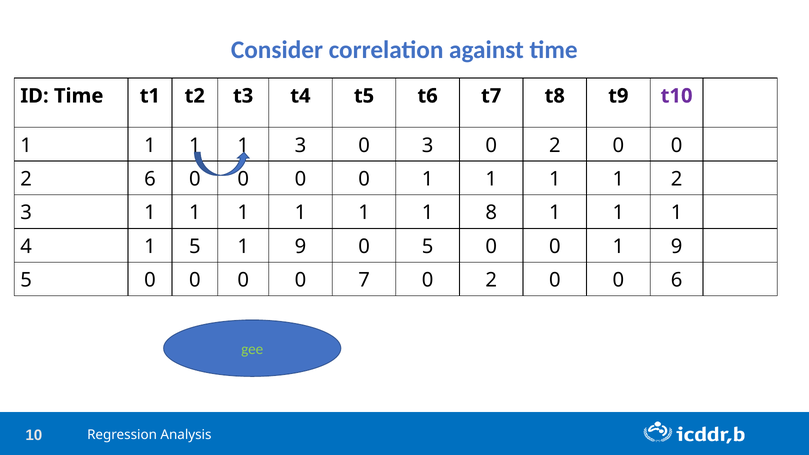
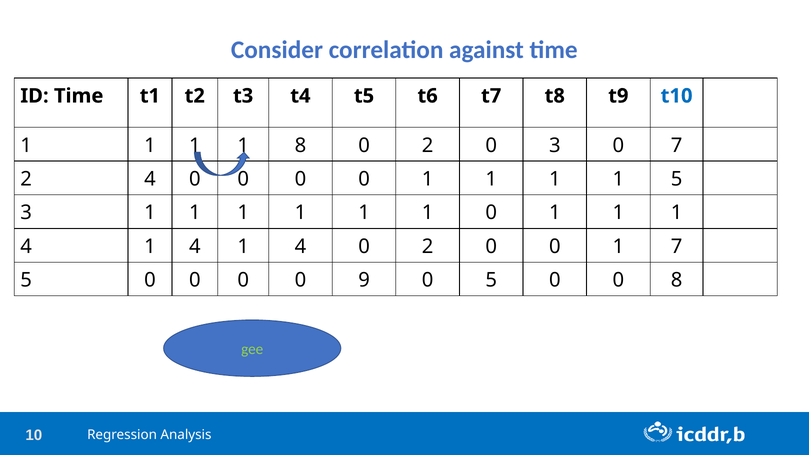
t10 colour: purple -> blue (677, 96)
3: 3 -> 8 (300, 145)
3: 3 -> 2 (428, 145)
2: 2 -> 3 (555, 145)
0: 0 -> 7 (677, 145)
2 6: 6 -> 4 (150, 179)
1 2: 2 -> 5 (677, 179)
1 8: 8 -> 0 (491, 213)
5: 5 -> 4 (195, 246)
9: 9 -> 4 (300, 246)
5: 5 -> 2 (428, 246)
0 1 9: 9 -> 7 (677, 246)
7: 7 -> 9 (364, 280)
2: 2 -> 5 (491, 280)
0 6: 6 -> 8 (677, 280)
